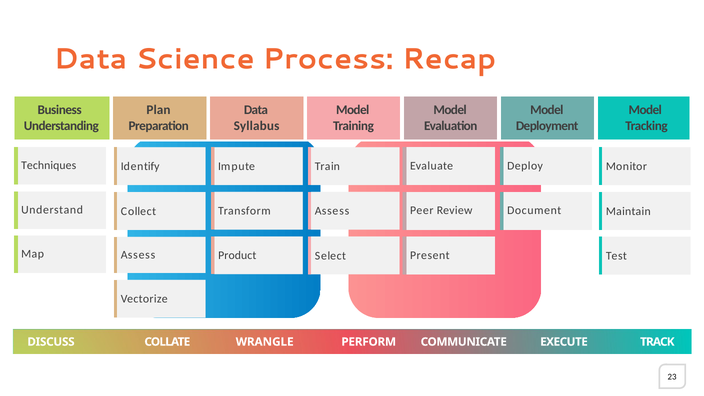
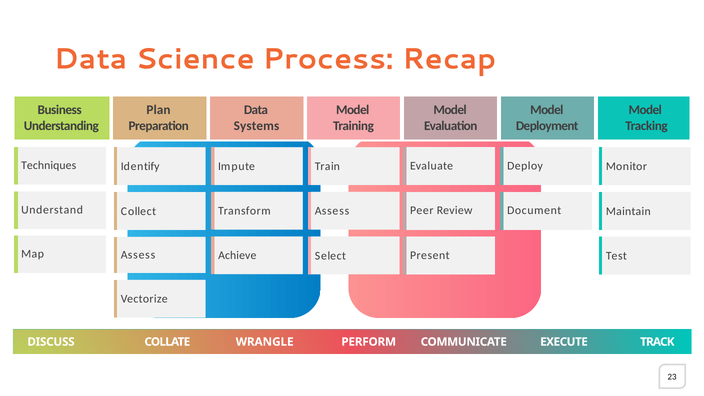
Syllabus: Syllabus -> Systems (257, 126)
Product: Product -> Achieve (237, 256)
